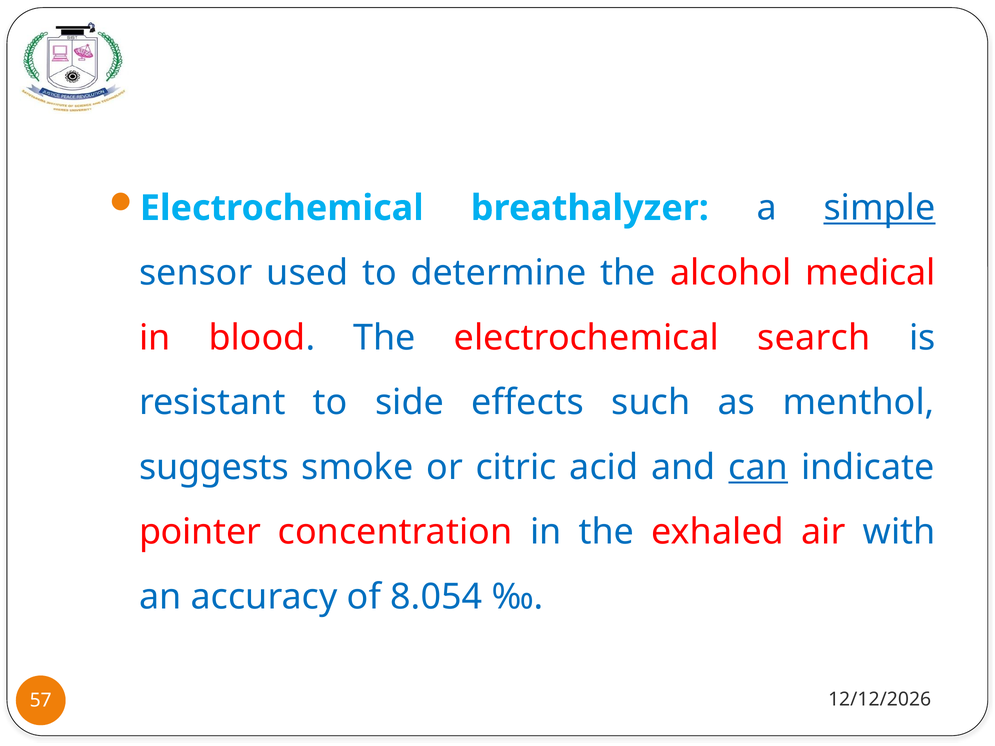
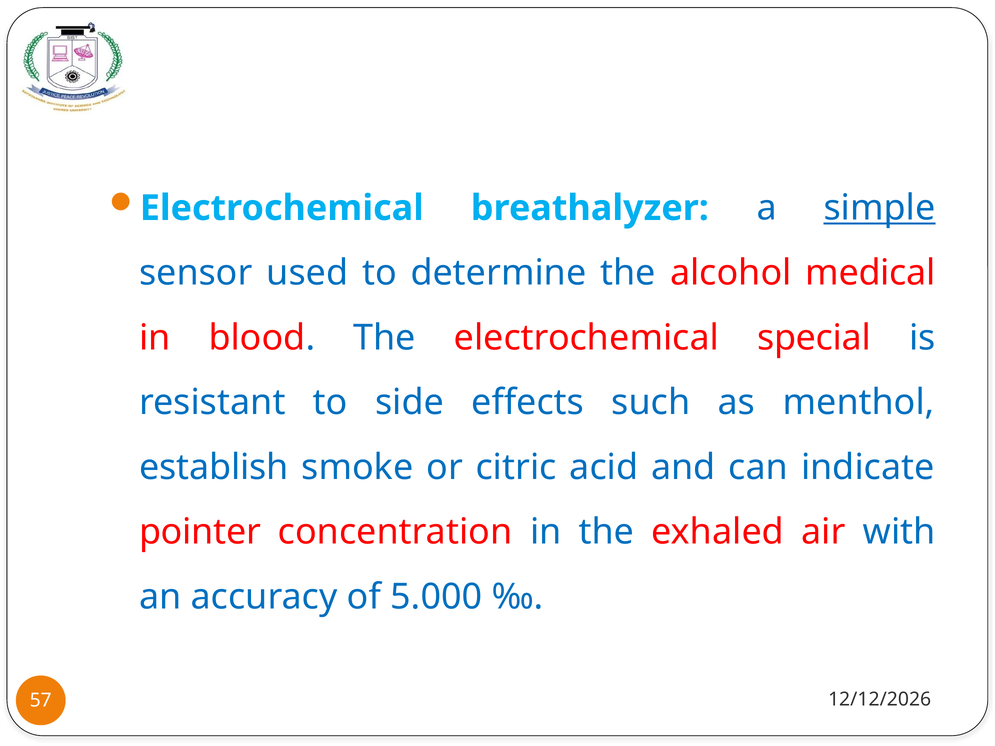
search: search -> special (814, 338)
suggests: suggests -> establish (214, 467)
can underline: present -> none (758, 467)
8.054: 8.054 -> 5.000 (436, 597)
